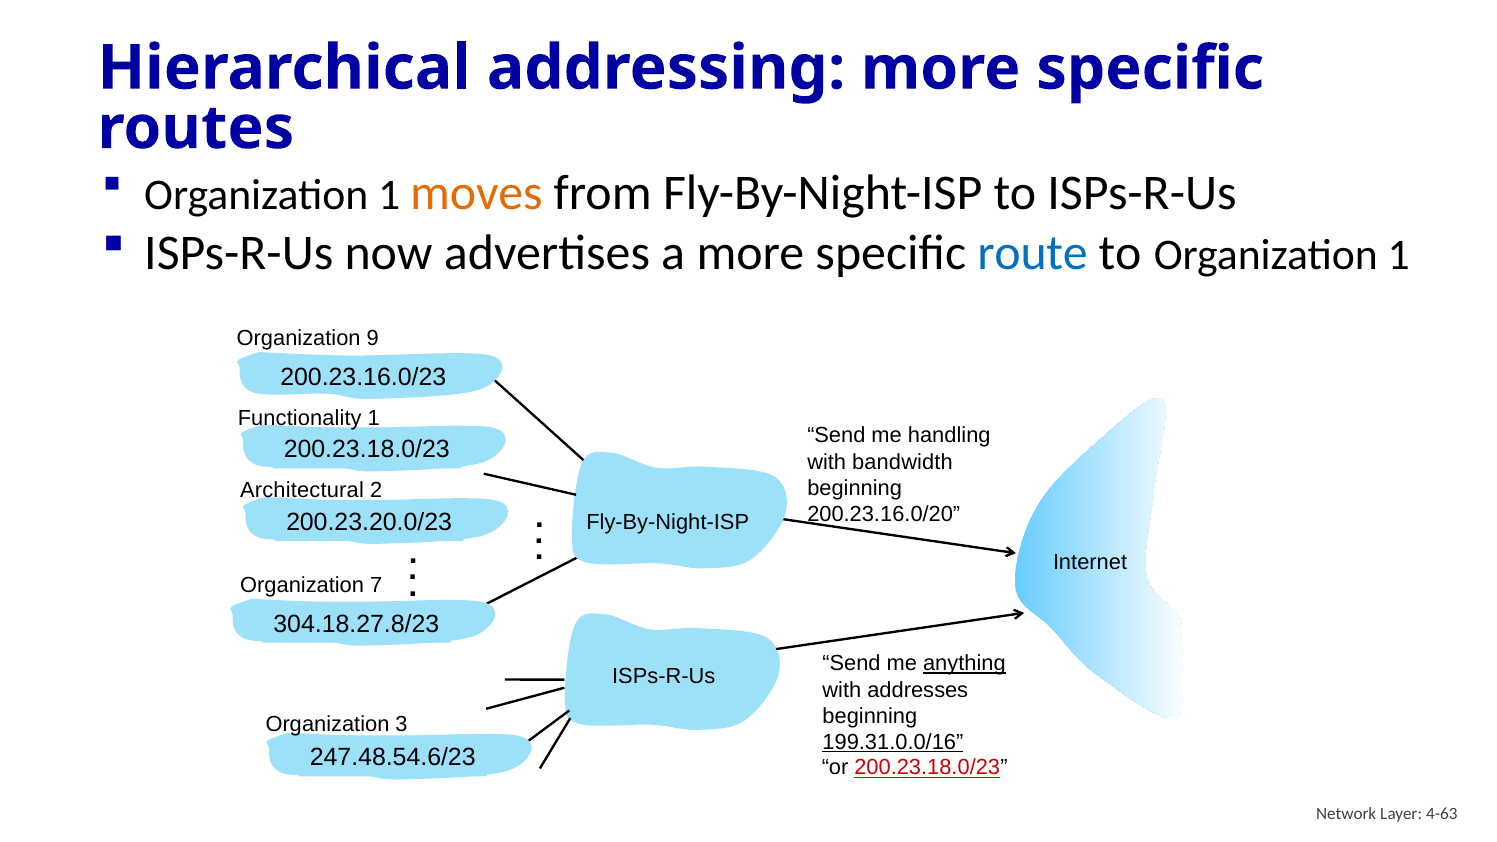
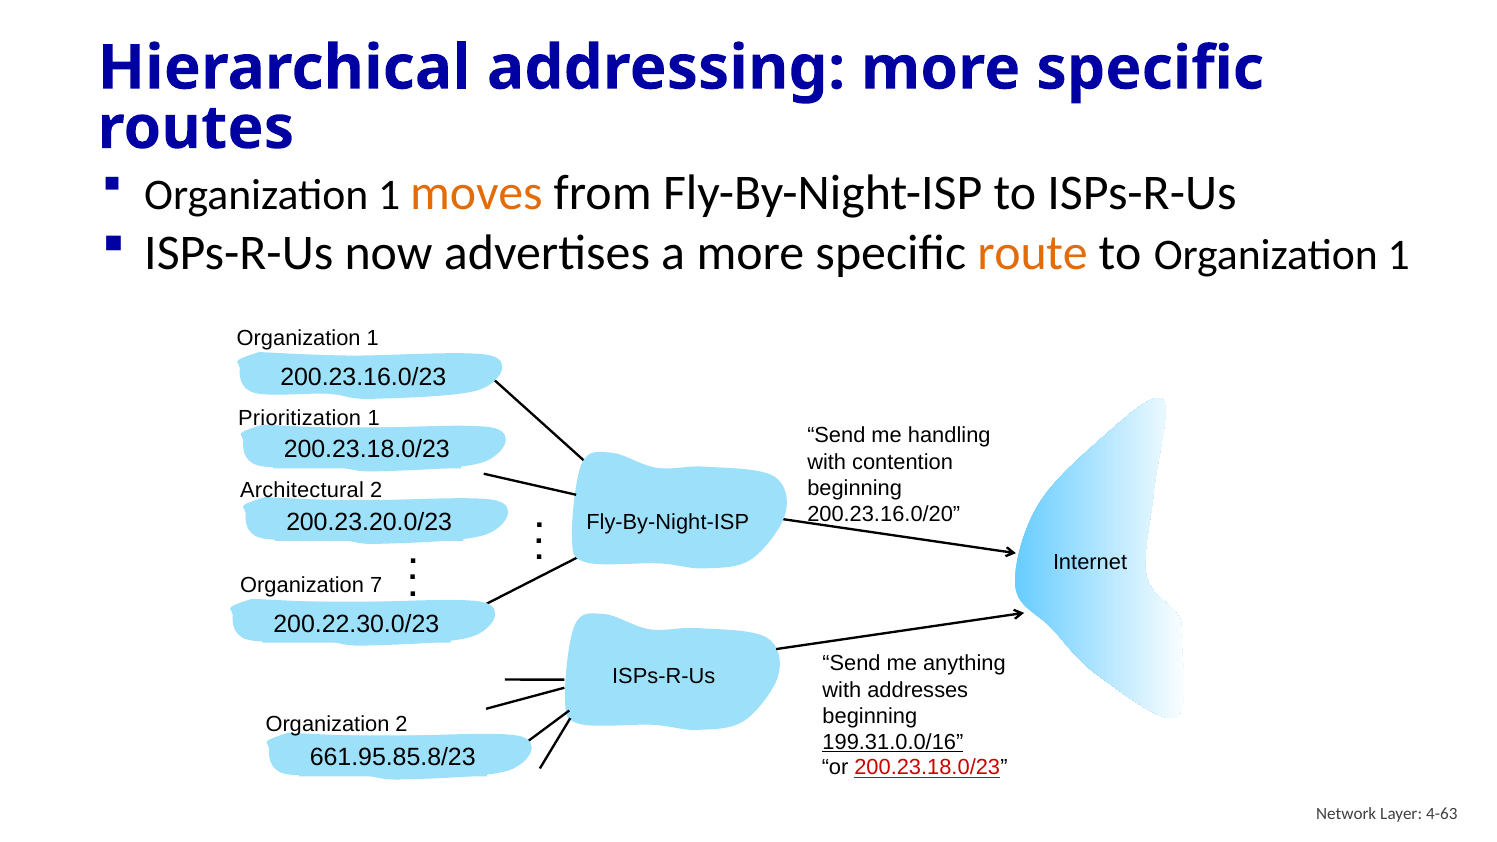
route colour: blue -> orange (1033, 253)
9: 9 -> 1 (373, 339)
Functionality: Functionality -> Prioritization (300, 418)
bandwidth: bandwidth -> contention (903, 462)
304.18.27.8/23: 304.18.27.8/23 -> 200.22.30.0/23 (356, 624)
anything underline: present -> none (964, 664)
Organization 3: 3 -> 2 (402, 724)
247.48.54.6/23: 247.48.54.6/23 -> 661.95.85.8/23 (393, 758)
